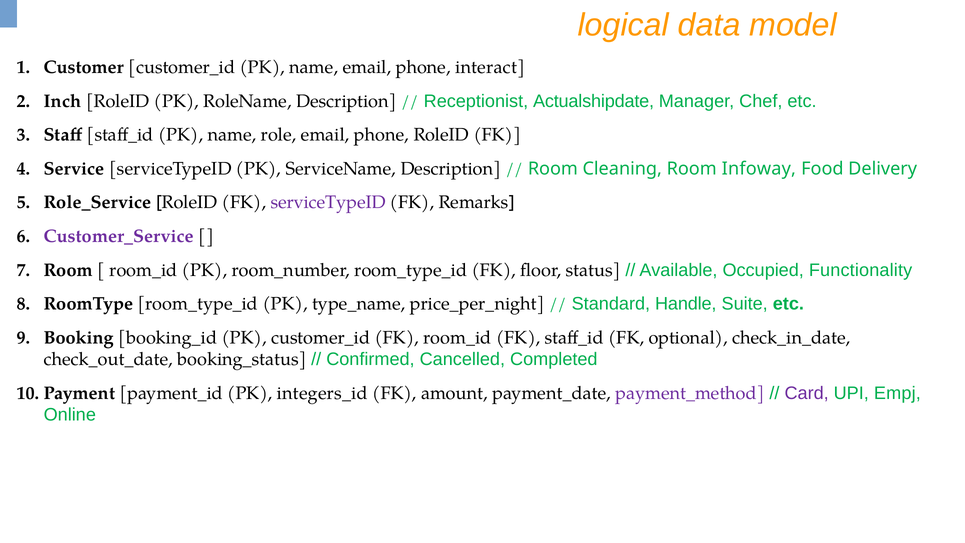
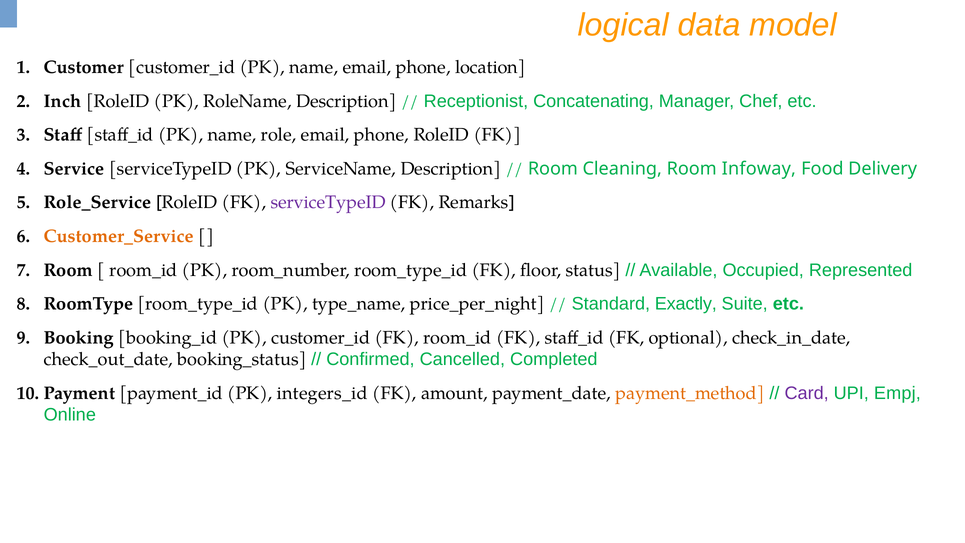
interact: interact -> location (490, 67)
Actualshipdate: Actualshipdate -> Concatenating (594, 101)
Customer_Service colour: purple -> orange (119, 236)
Functionality: Functionality -> Represented (861, 270)
Handle: Handle -> Exactly (686, 304)
payment_method colour: purple -> orange (690, 393)
